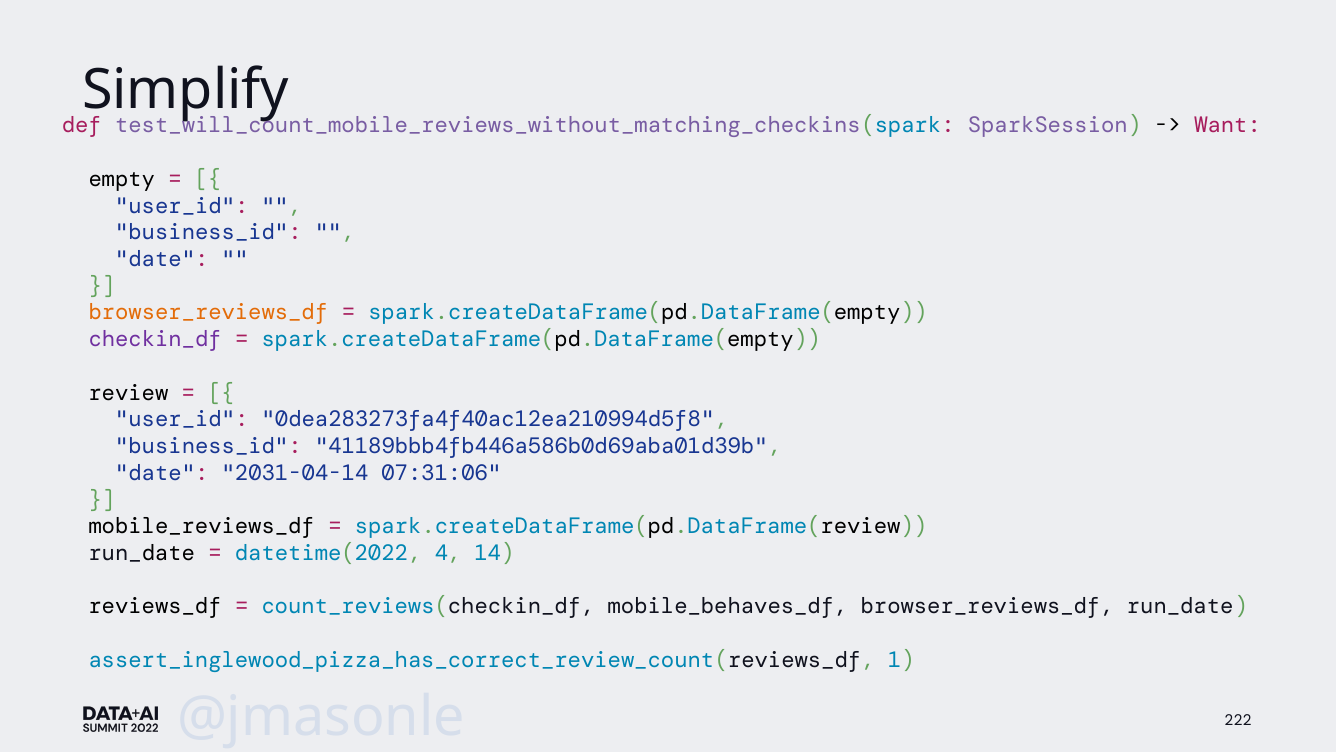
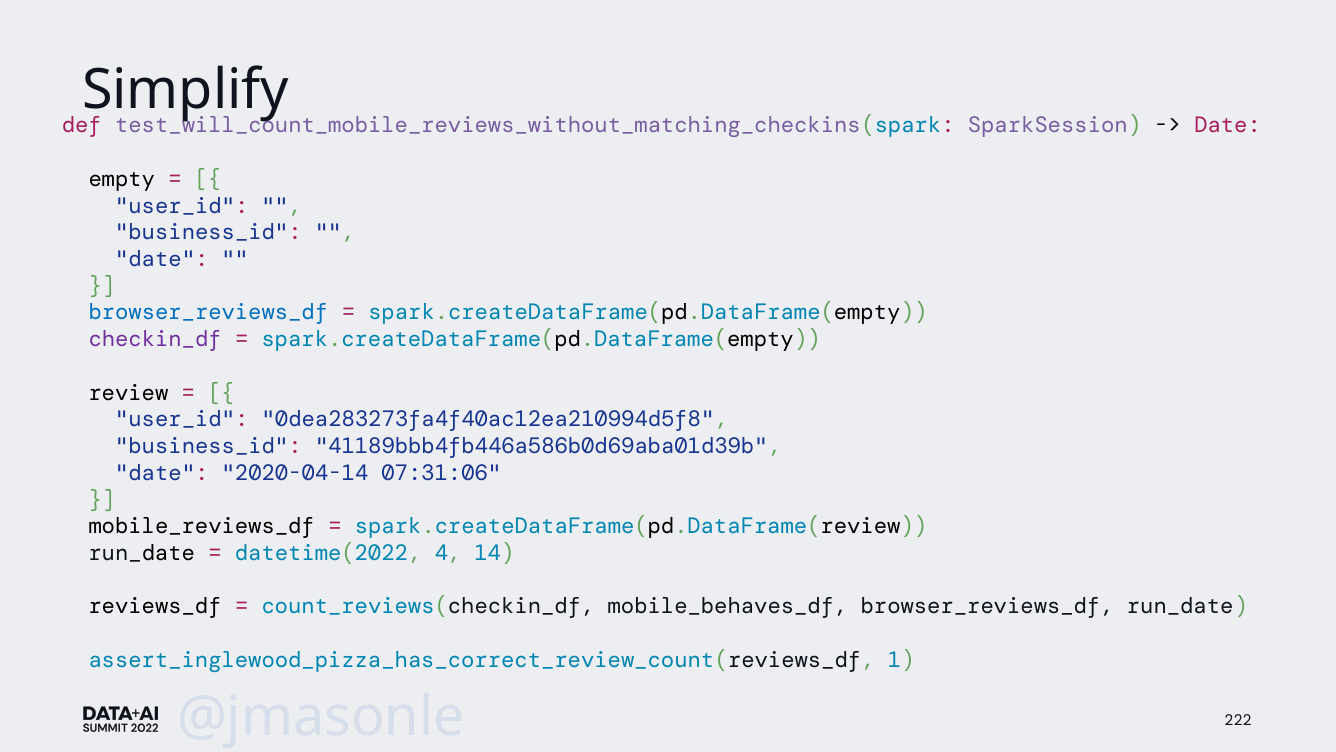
Want: Want -> Date (1228, 126)
browser_reviews_df colour: orange -> blue (208, 313)
2031-04-14: 2031-04-14 -> 2020-04-14 (295, 473)
